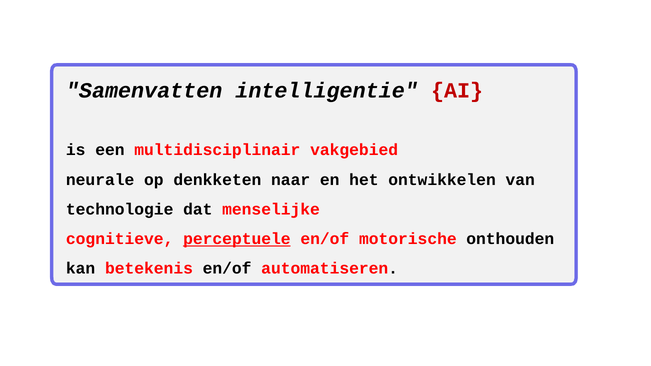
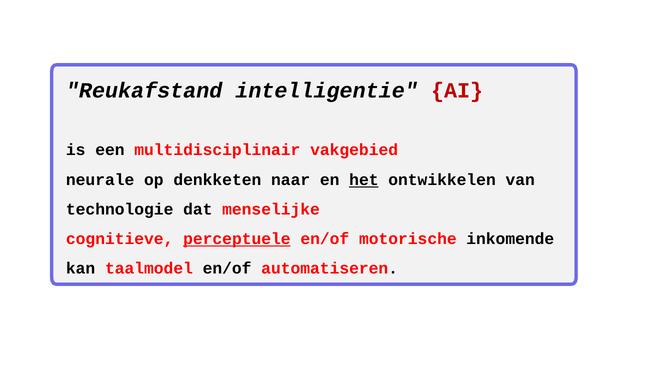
Samenvatten: Samenvatten -> Reukafstand (144, 91)
het underline: none -> present (364, 180)
onthouden: onthouden -> inkomende (510, 239)
betekenis: betekenis -> taalmodel (149, 268)
